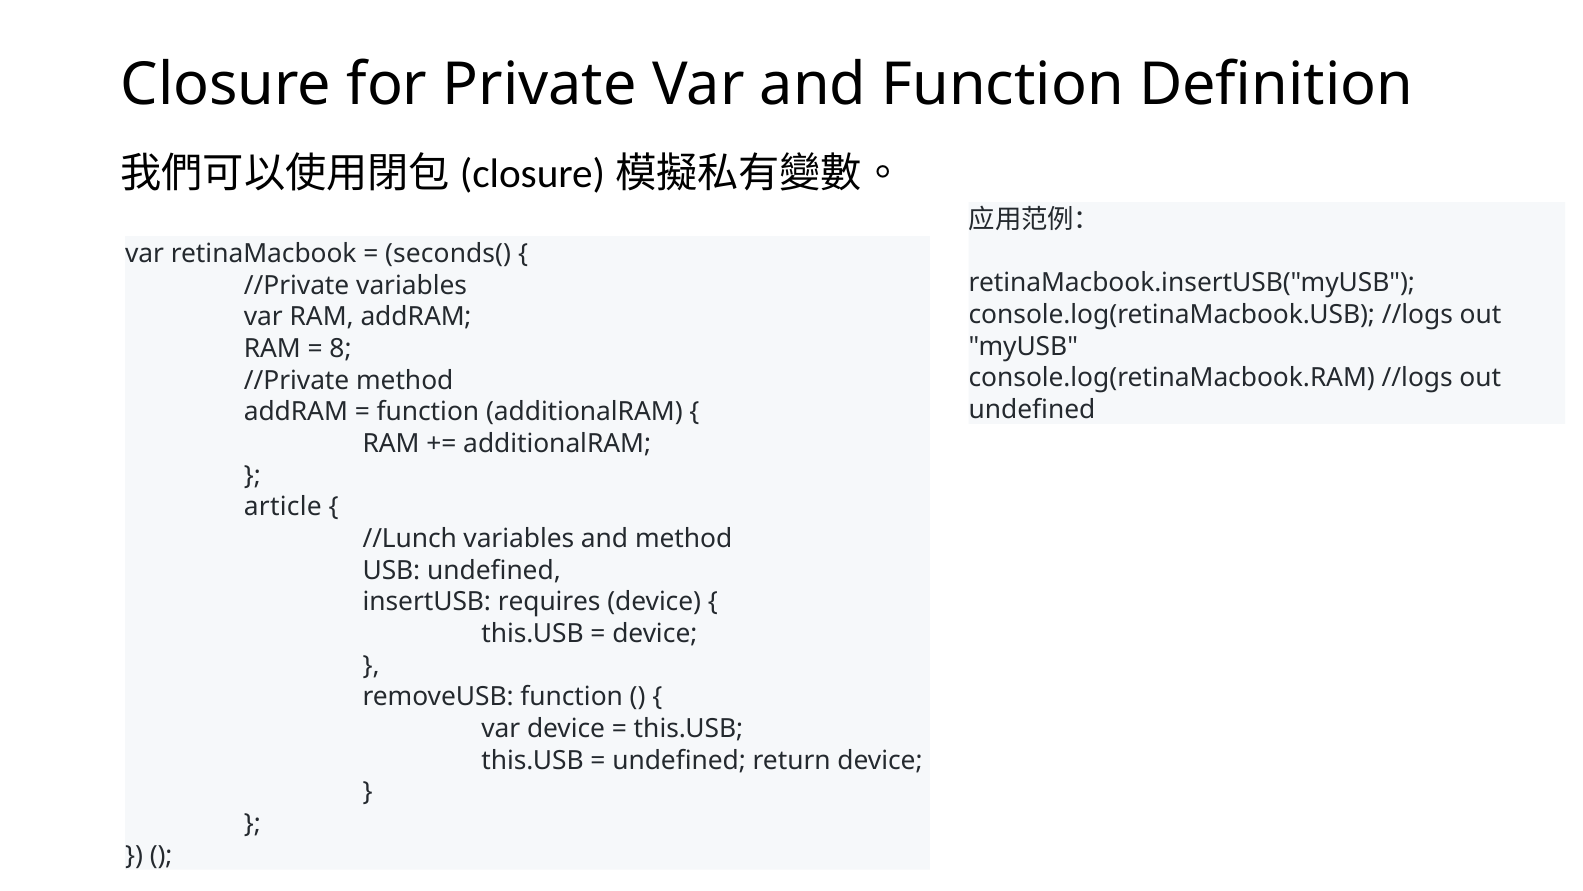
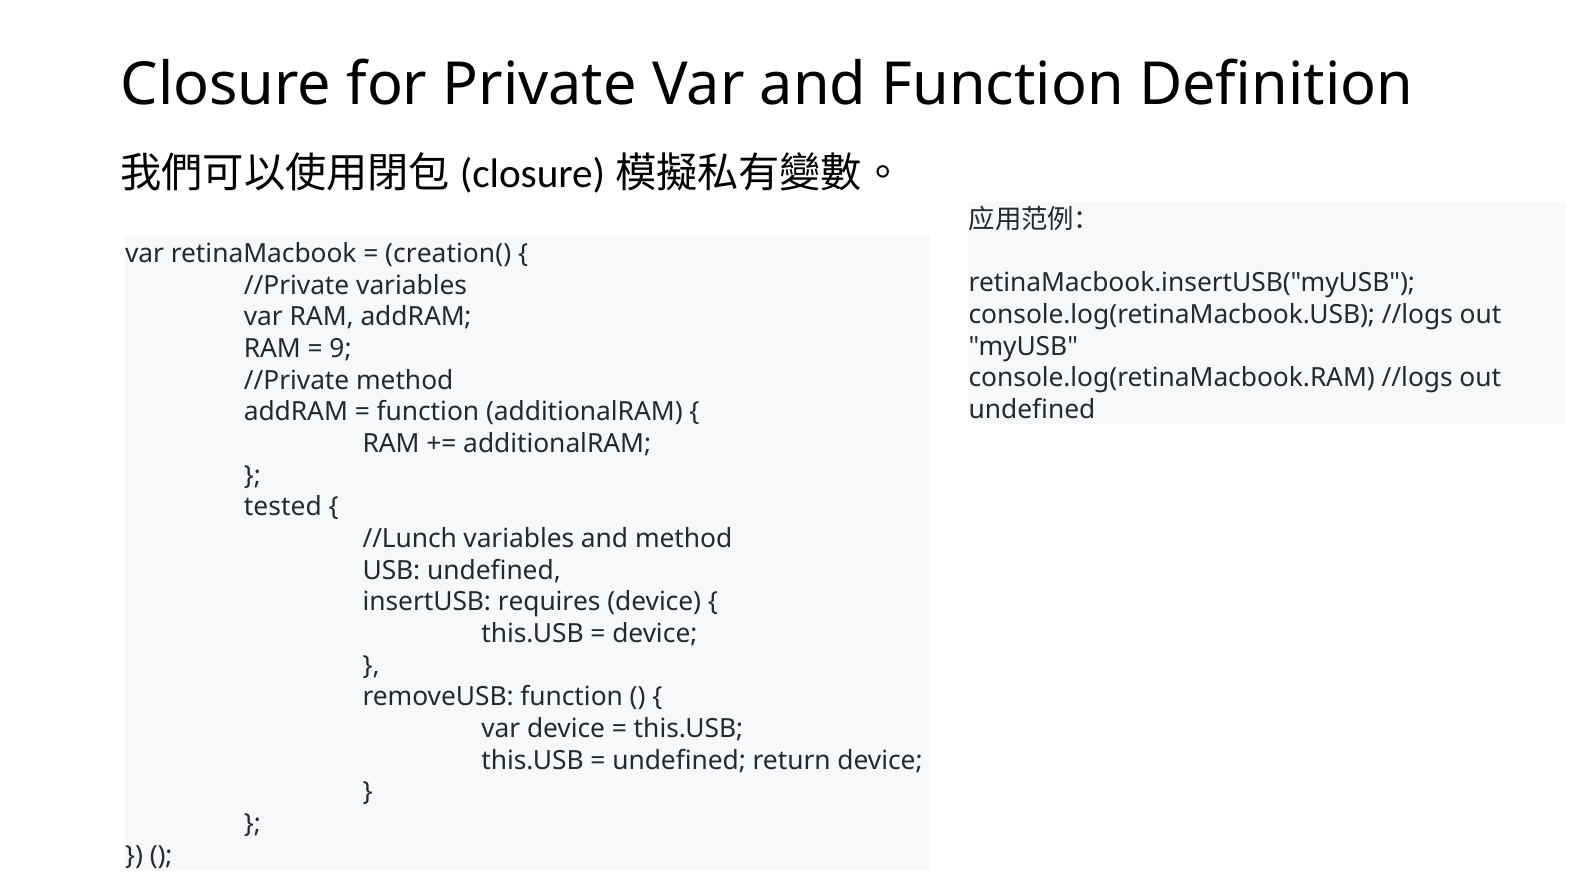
seconds(: seconds( -> creation( (448, 254)
8: 8 -> 9 (341, 349)
article: article -> tested (283, 507)
